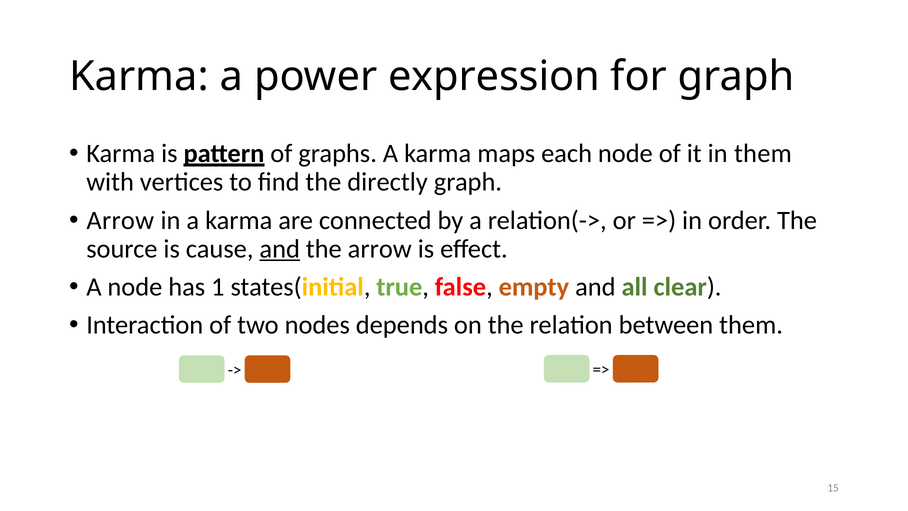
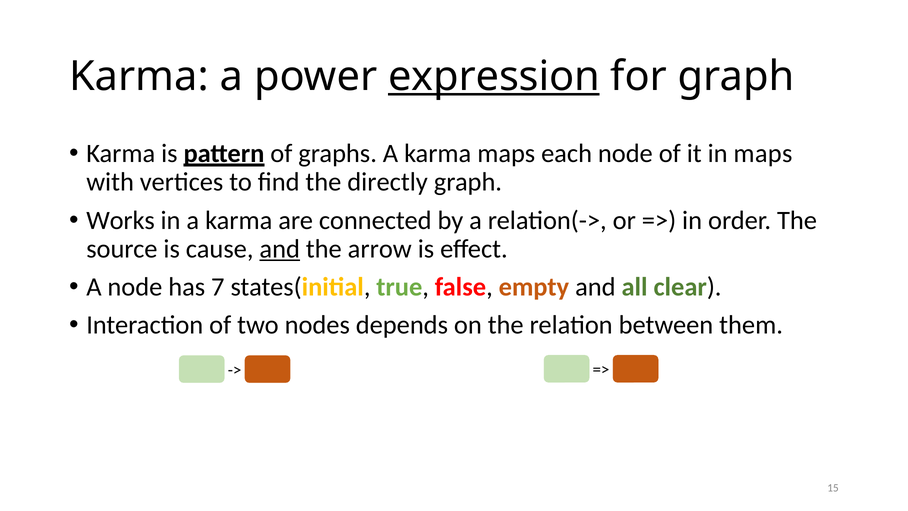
expression underline: none -> present (494, 76)
in them: them -> maps (763, 154)
Arrow: Arrow -> Works (120, 220)
1: 1 -> 7 (218, 287)
